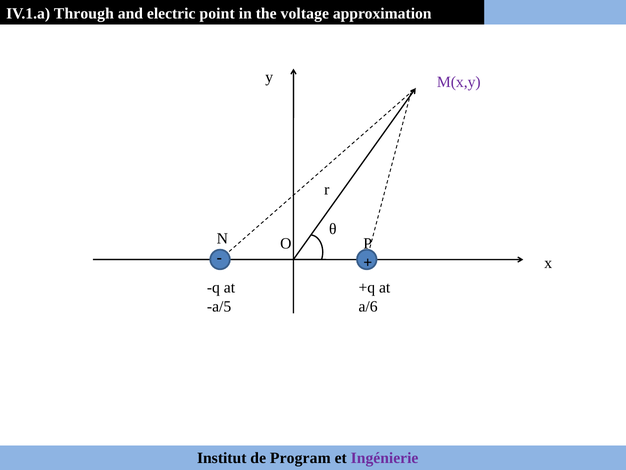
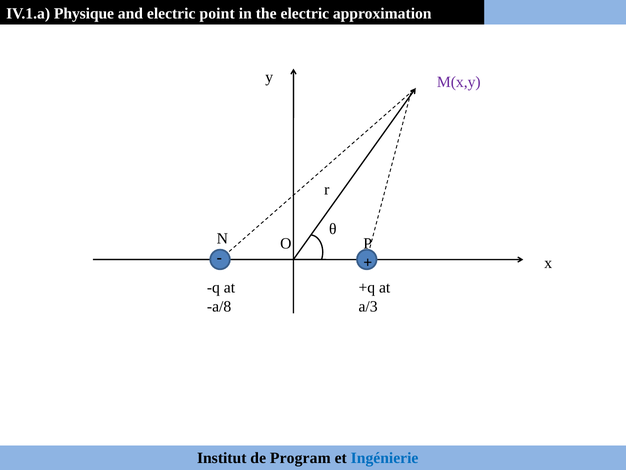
Through: Through -> Physique (84, 14)
the voltage: voltage -> electric (305, 14)
a/5: a/5 -> a/8 (219, 306)
a/6: a/6 -> a/3 (368, 306)
Ingénierie colour: purple -> blue (385, 458)
